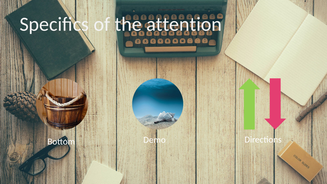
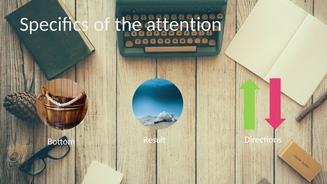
Demo: Demo -> Result (155, 140)
